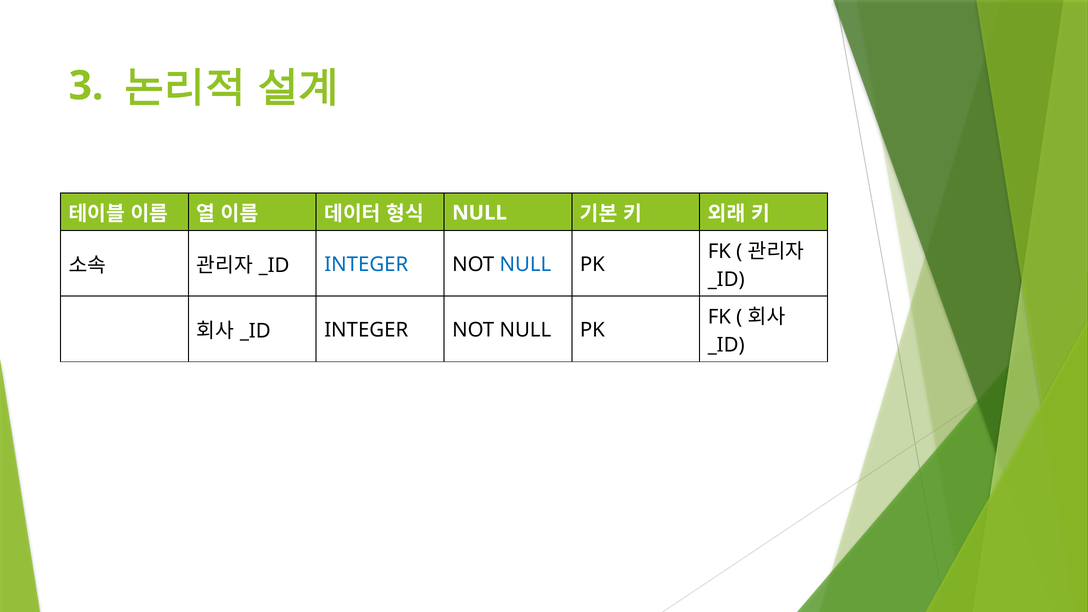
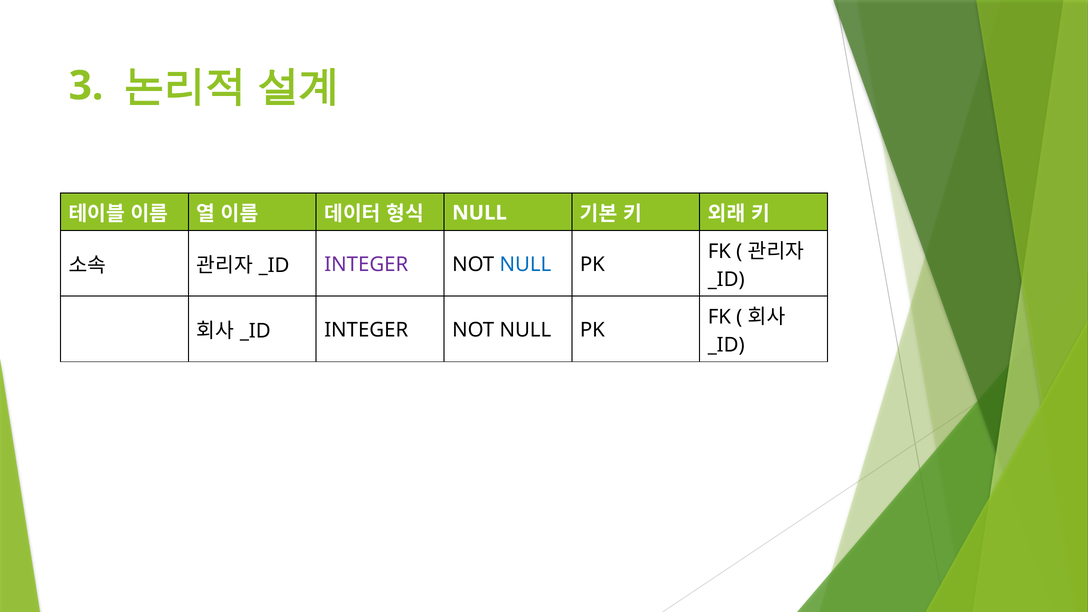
INTEGER colour: blue -> purple (366, 264)
